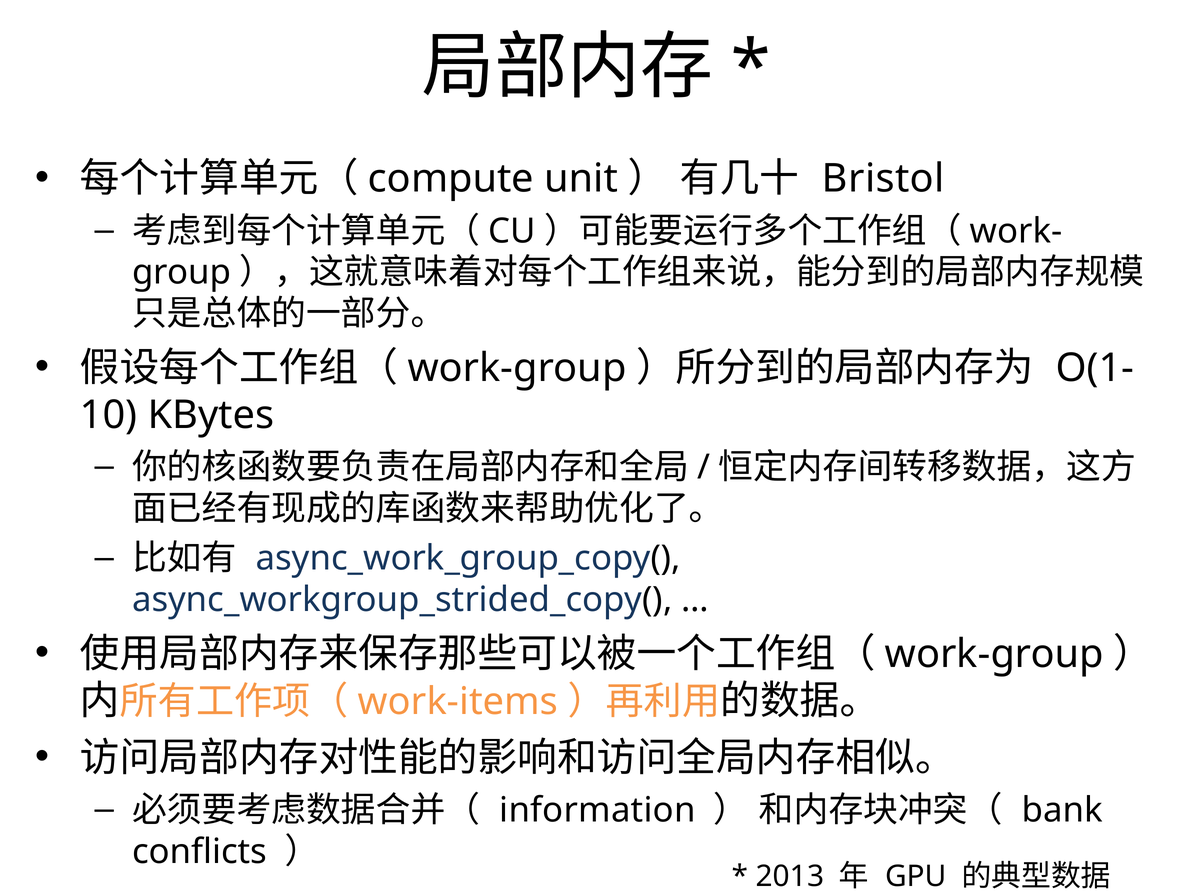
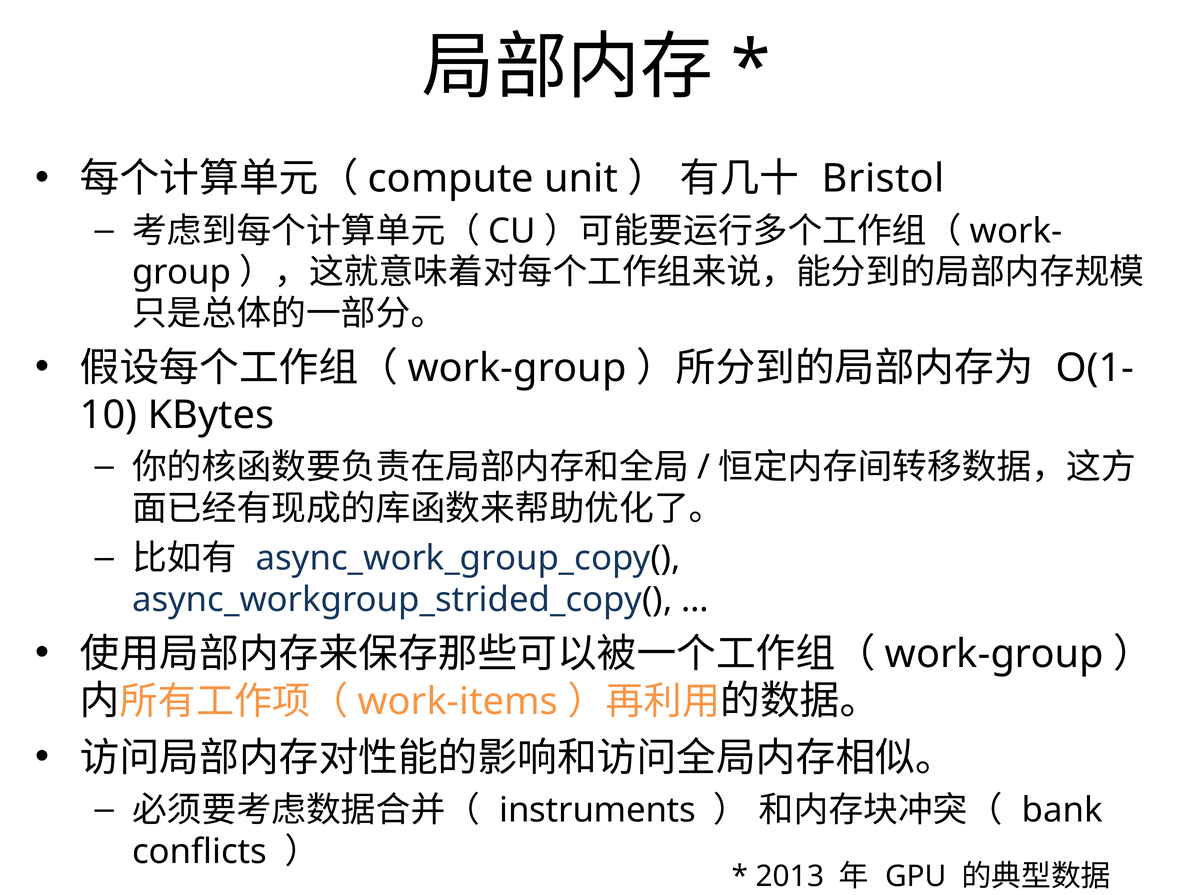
information: information -> instruments (598, 810)
